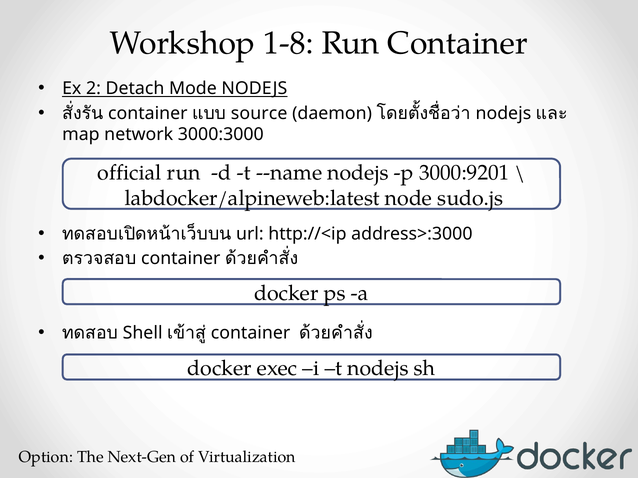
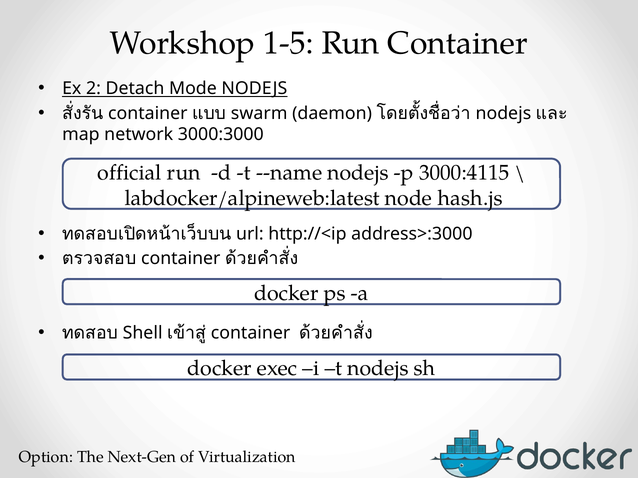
1-8: 1-8 -> 1-5 (288, 43)
source: source -> swarm (259, 113)
3000:9201: 3000:9201 -> 3000:4115 (464, 173)
sudo.js: sudo.js -> hash.js (470, 198)
